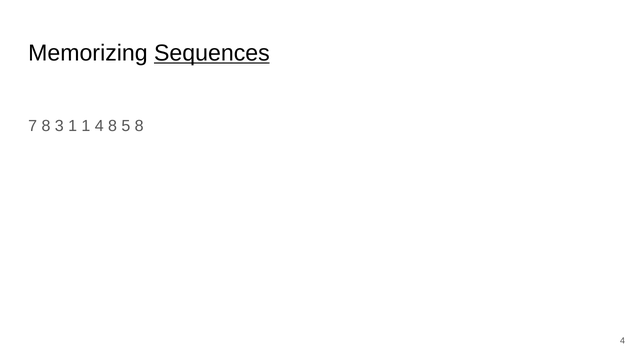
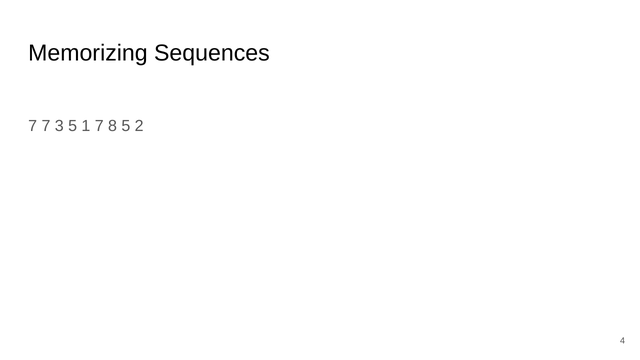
Sequences underline: present -> none (212, 53)
7 8: 8 -> 7 (46, 126)
3 1: 1 -> 5 (73, 126)
1 4: 4 -> 7 (99, 126)
5 8: 8 -> 2 (139, 126)
